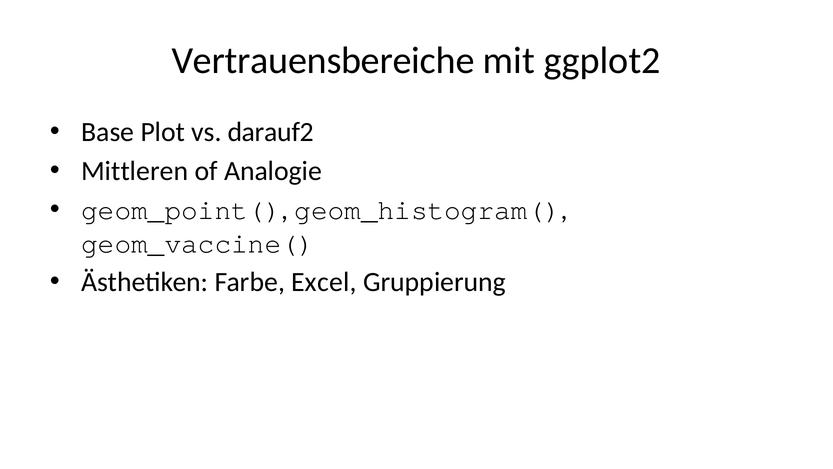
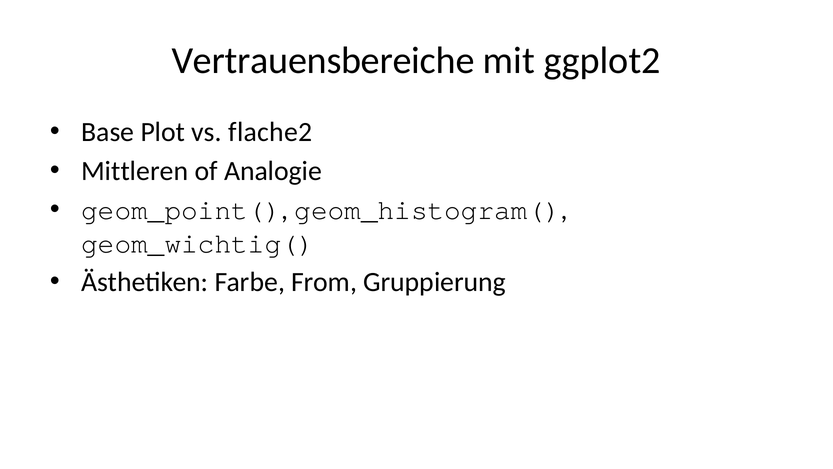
darauf2: darauf2 -> flache2 (270, 132)
geom_vaccine(: geom_vaccine( -> geom_wichtig( (198, 243)
Excel: Excel -> From (324, 282)
